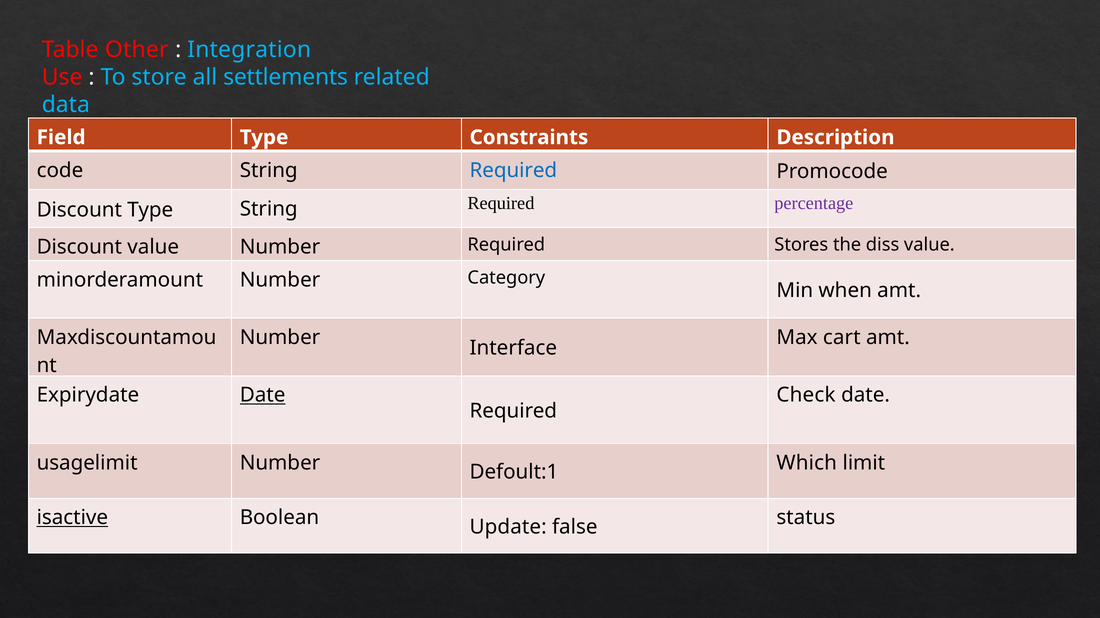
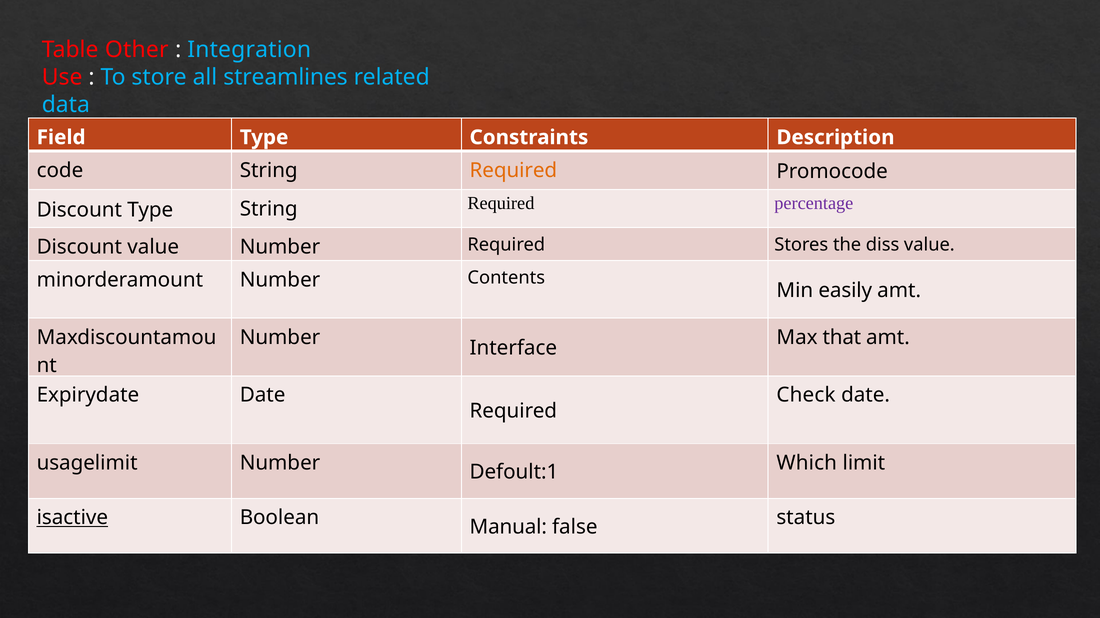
settlements: settlements -> streamlines (286, 77)
Required colour: blue -> orange (513, 171)
Category: Category -> Contents (506, 278)
when: when -> easily (845, 291)
cart: cart -> that (842, 338)
Date underline: present -> none (263, 396)
Update: Update -> Manual (508, 527)
